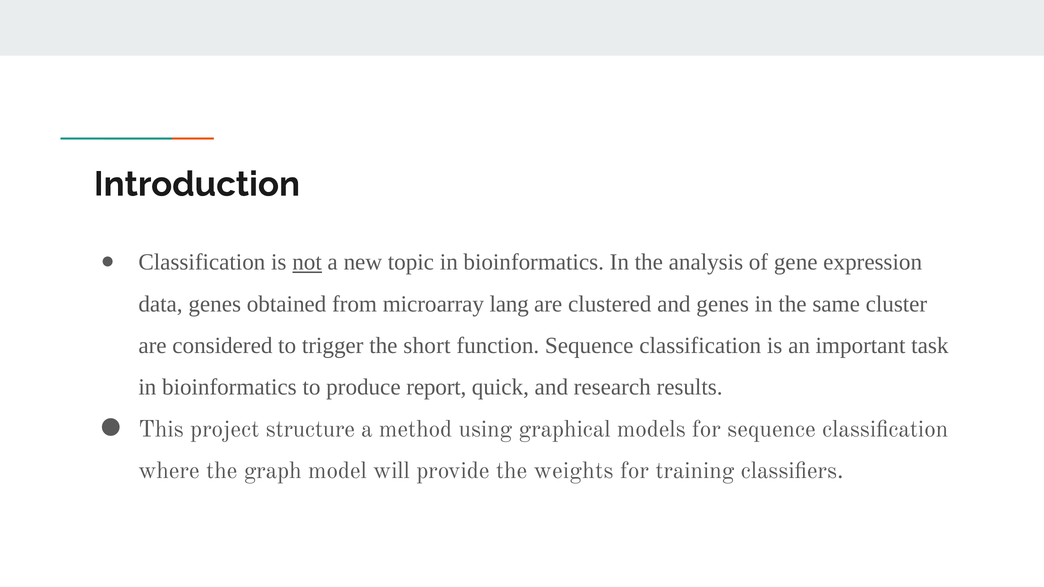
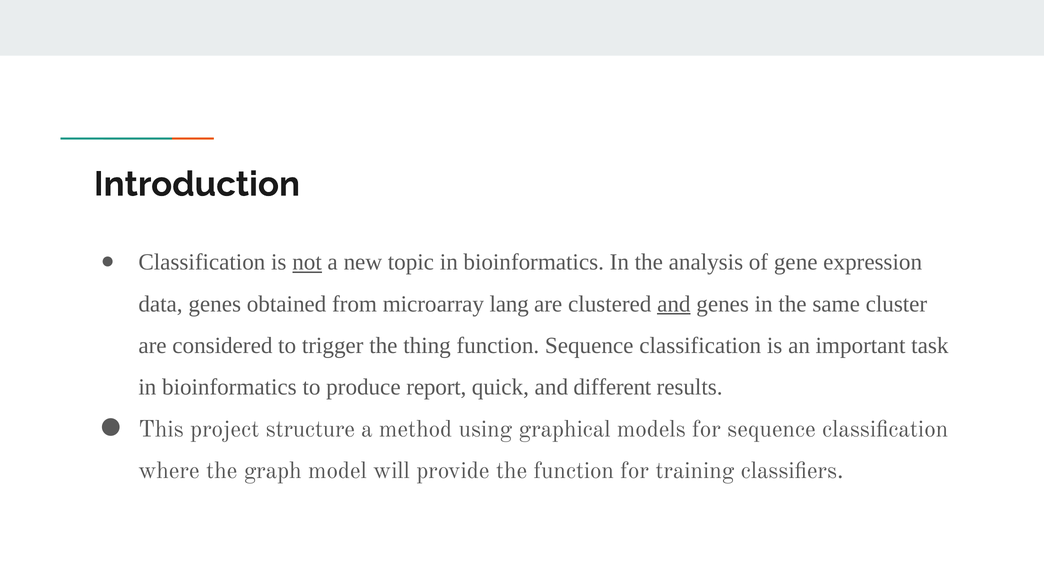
and underline: none -> present (674, 304)
short: short -> thing (427, 346)
research: research -> different (612, 388)
the weights: weights -> function (574, 471)
